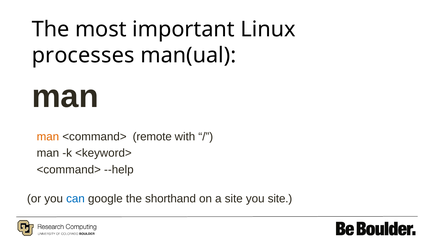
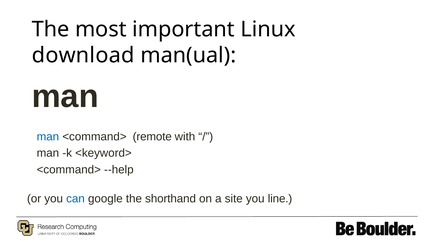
processes: processes -> download (83, 55)
man colour: orange -> blue (48, 137)
you site: site -> line (280, 199)
